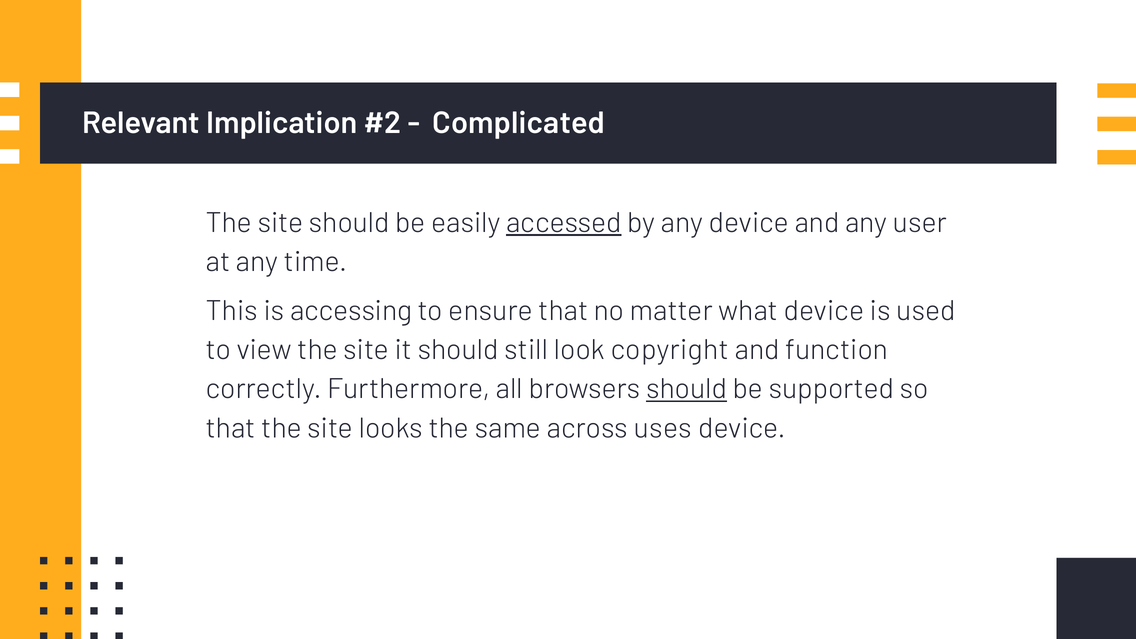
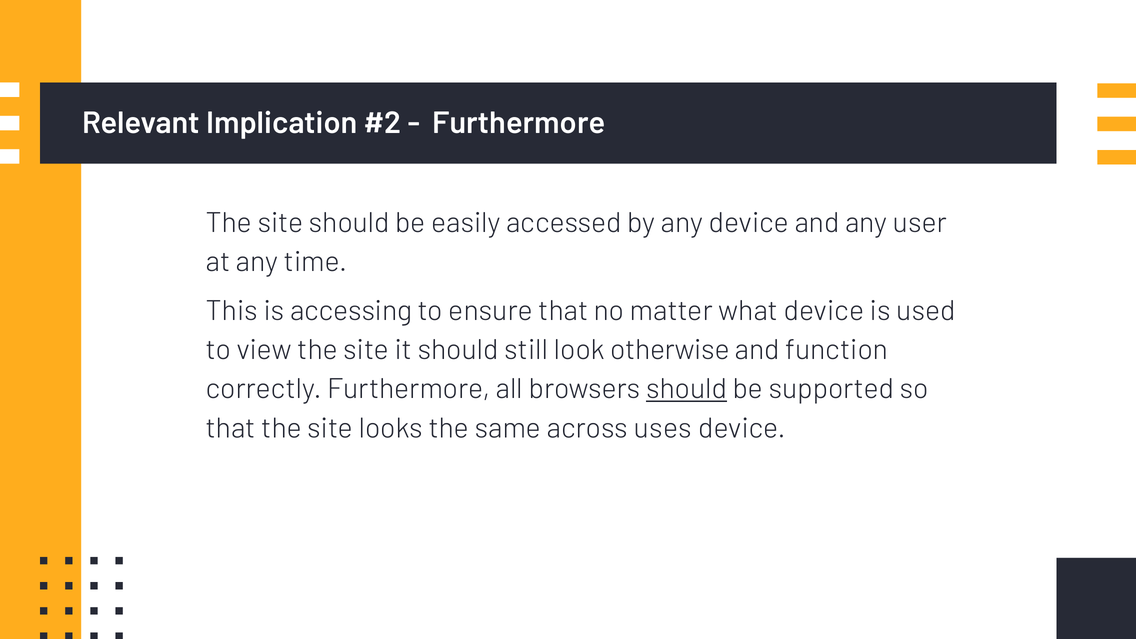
Complicated: Complicated -> Furthermore (519, 123)
accessed underline: present -> none (564, 223)
copyright: copyright -> otherwise (670, 350)
